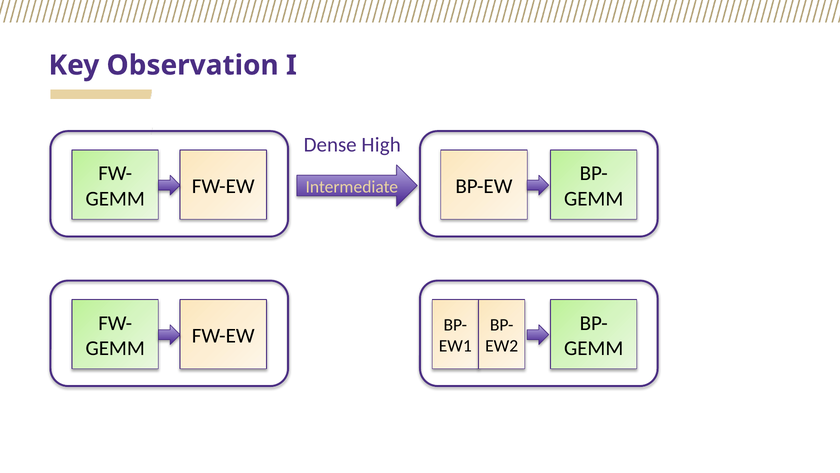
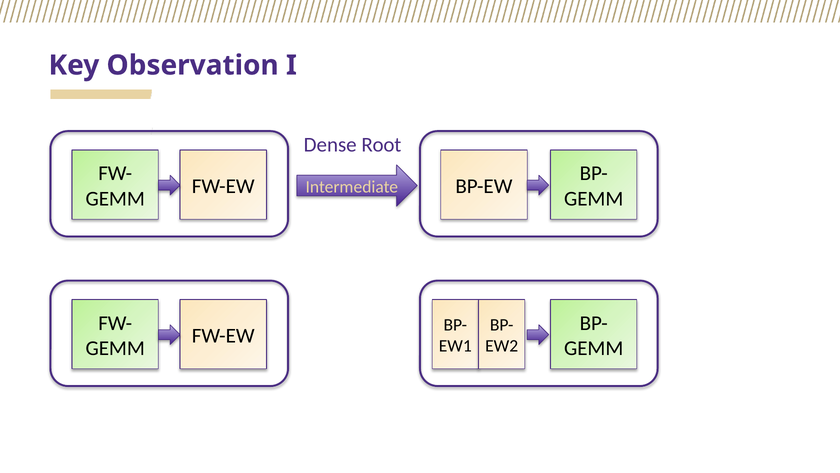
High: High -> Root (381, 145)
